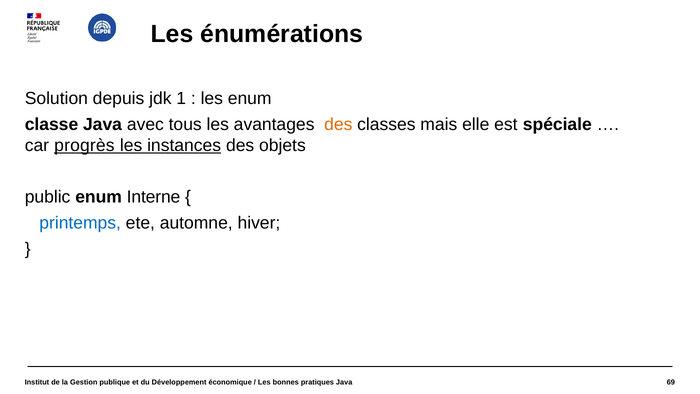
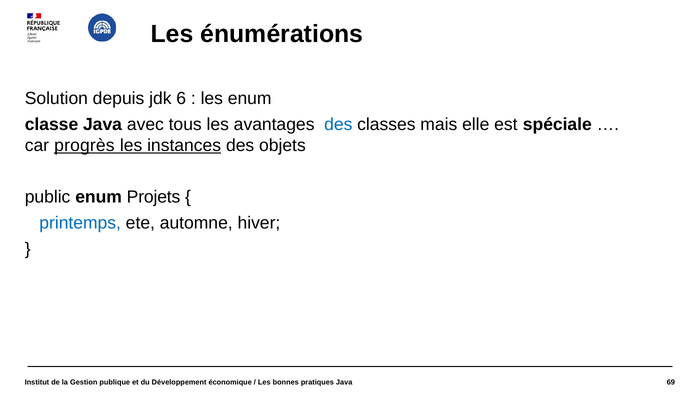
1: 1 -> 6 (181, 98)
des colour: orange -> blue (338, 124)
Interne: Interne -> Projets (154, 197)
